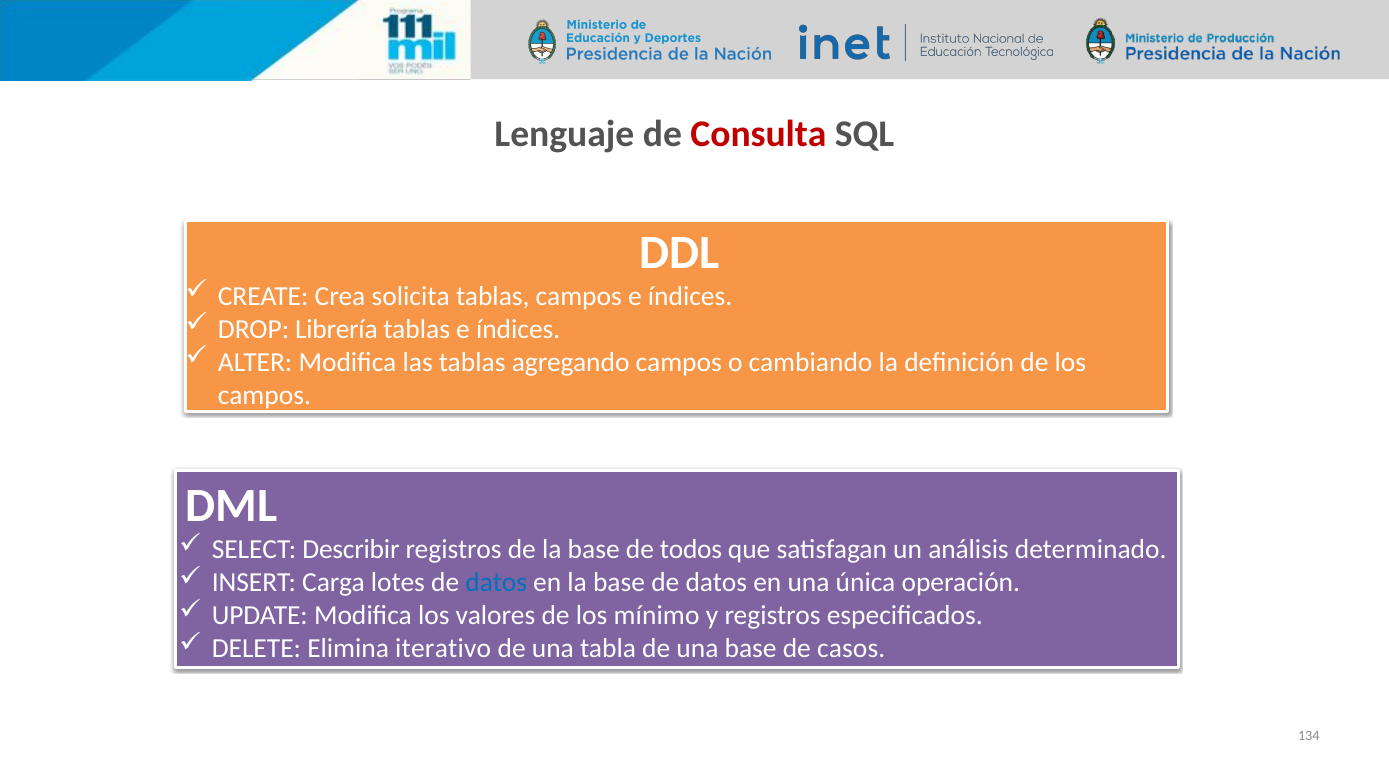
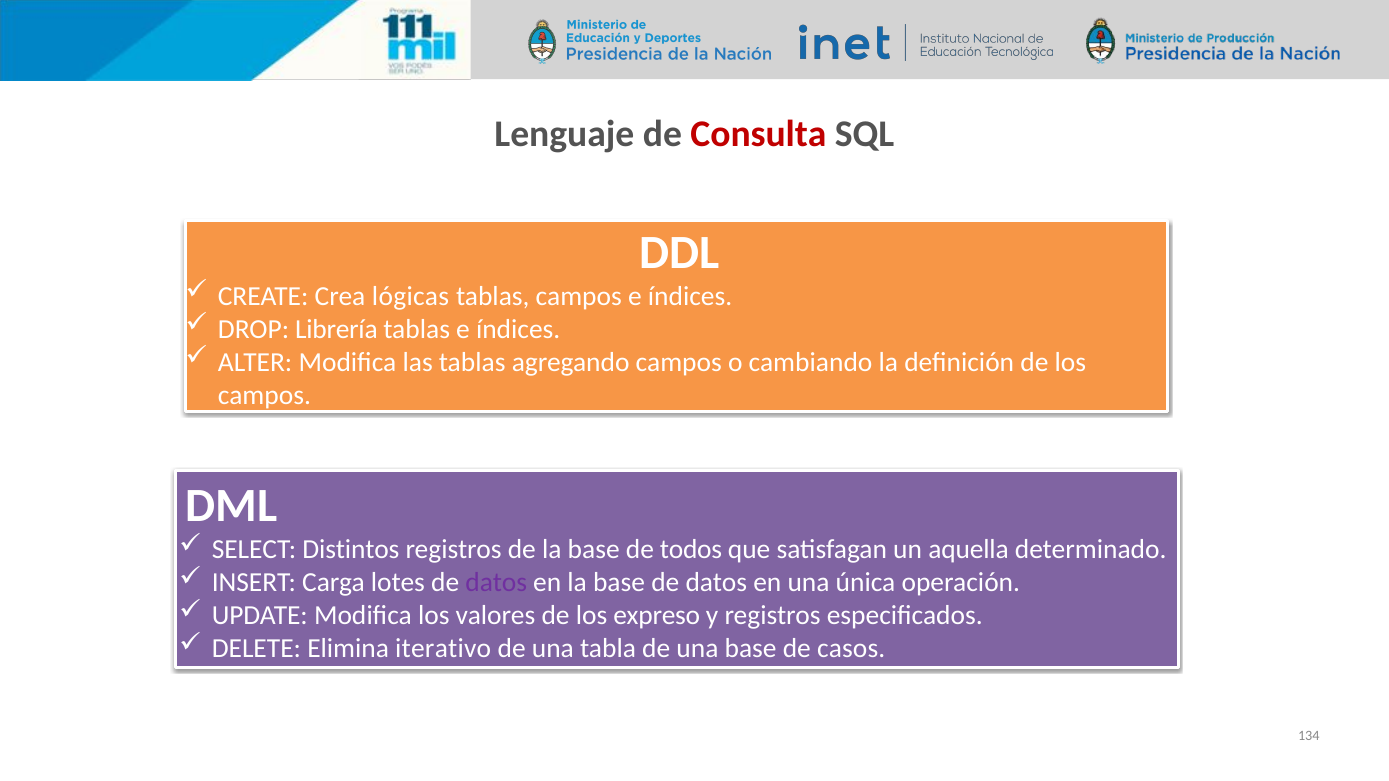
solicita: solicita -> lógicas (411, 296)
Describir: Describir -> Distintos (351, 550)
análisis: análisis -> aquella (969, 550)
datos colour: blue -> purple (496, 583)
mínimo: mínimo -> expreso (657, 616)
